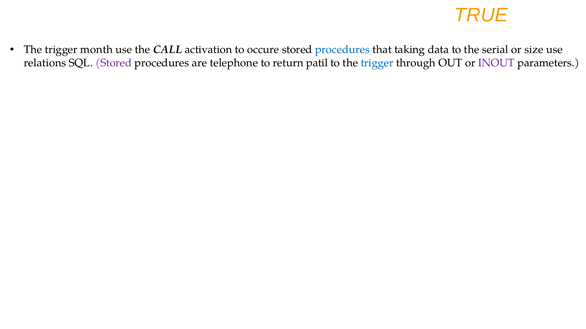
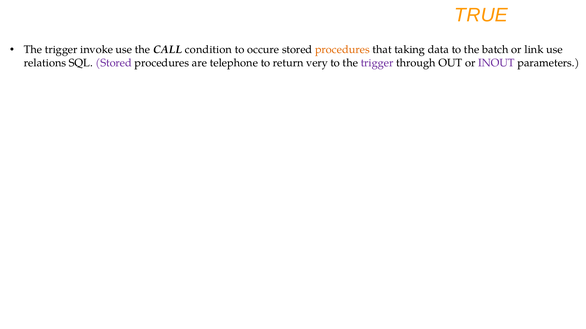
month: month -> invoke (97, 50)
activation: activation -> condition (208, 50)
procedures colour: blue -> orange (342, 50)
serial: serial -> batch (495, 50)
size: size -> link (534, 50)
patil: patil -> very (317, 63)
trigger colour: blue -> purple (377, 63)
